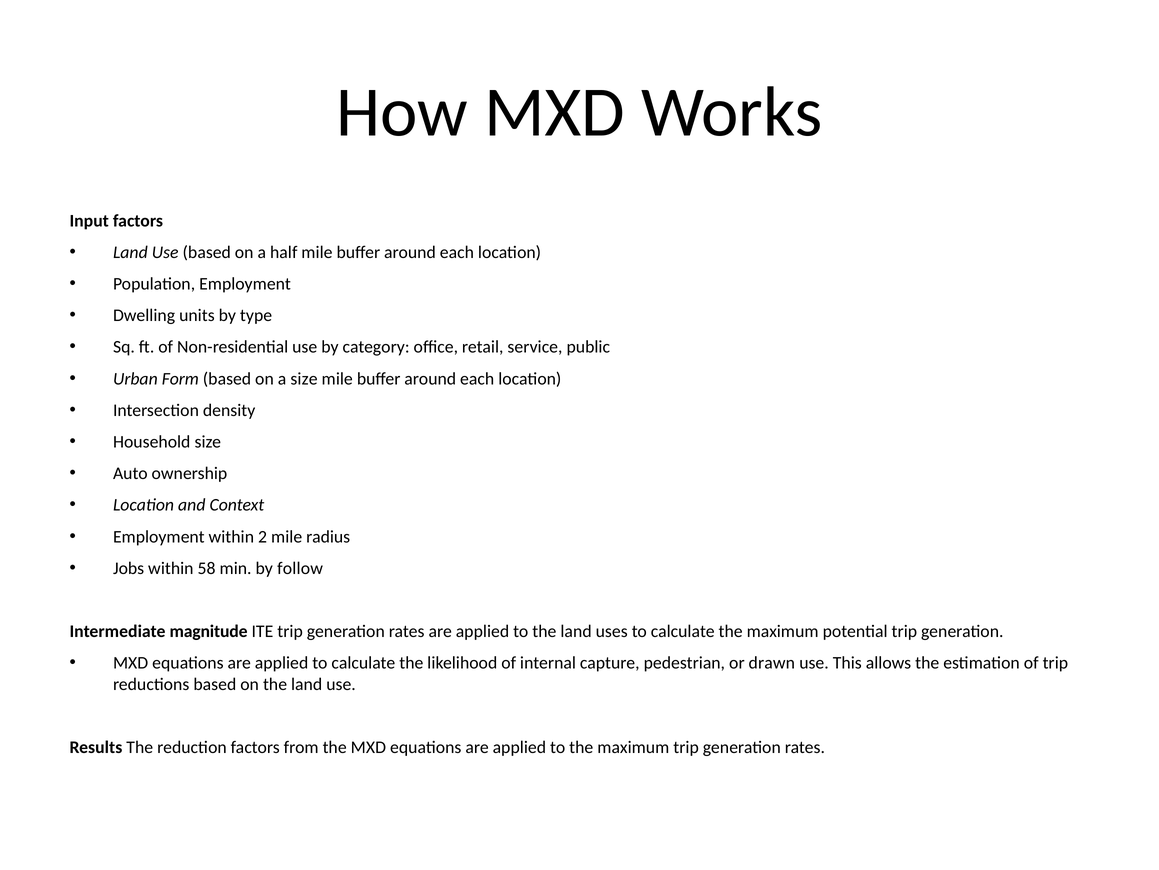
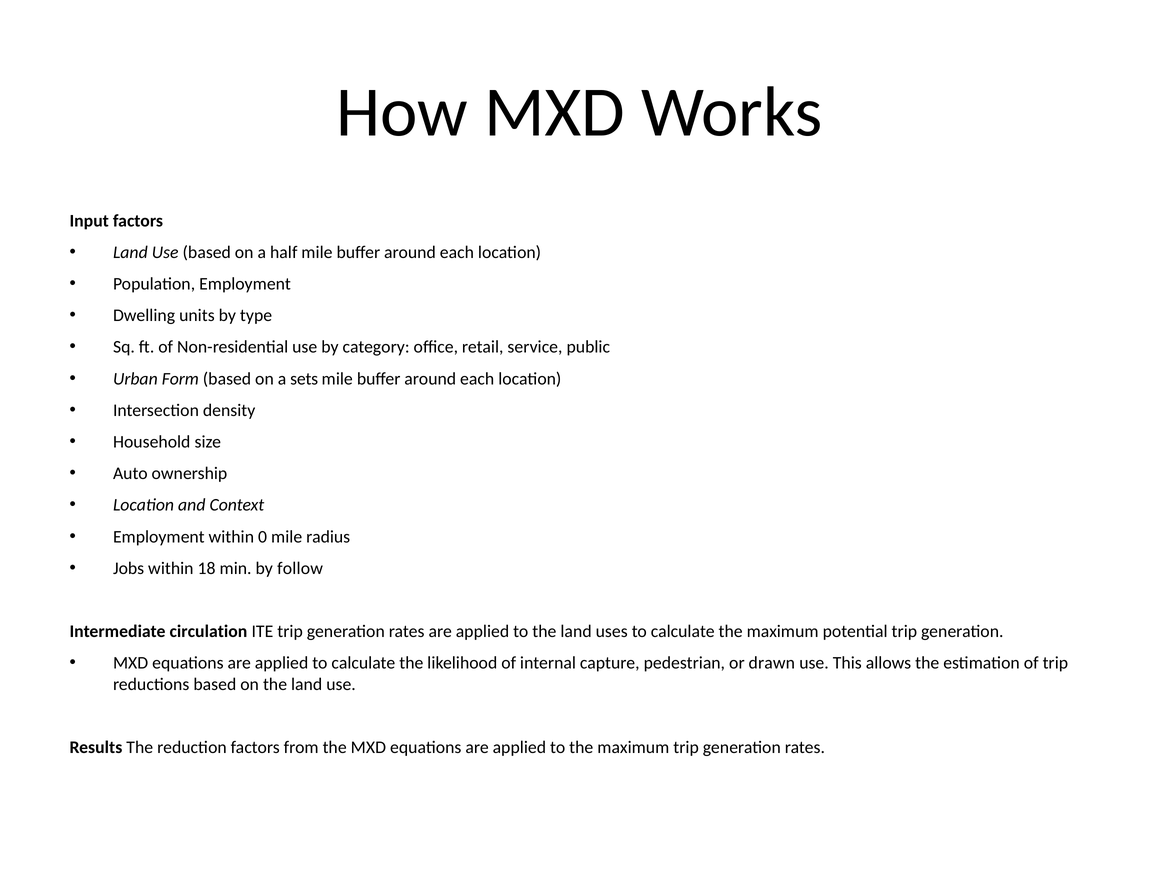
a size: size -> sets (304, 378)
2: 2 -> 0 (263, 536)
58: 58 -> 18 (206, 568)
magnitude: magnitude -> circulation (208, 631)
